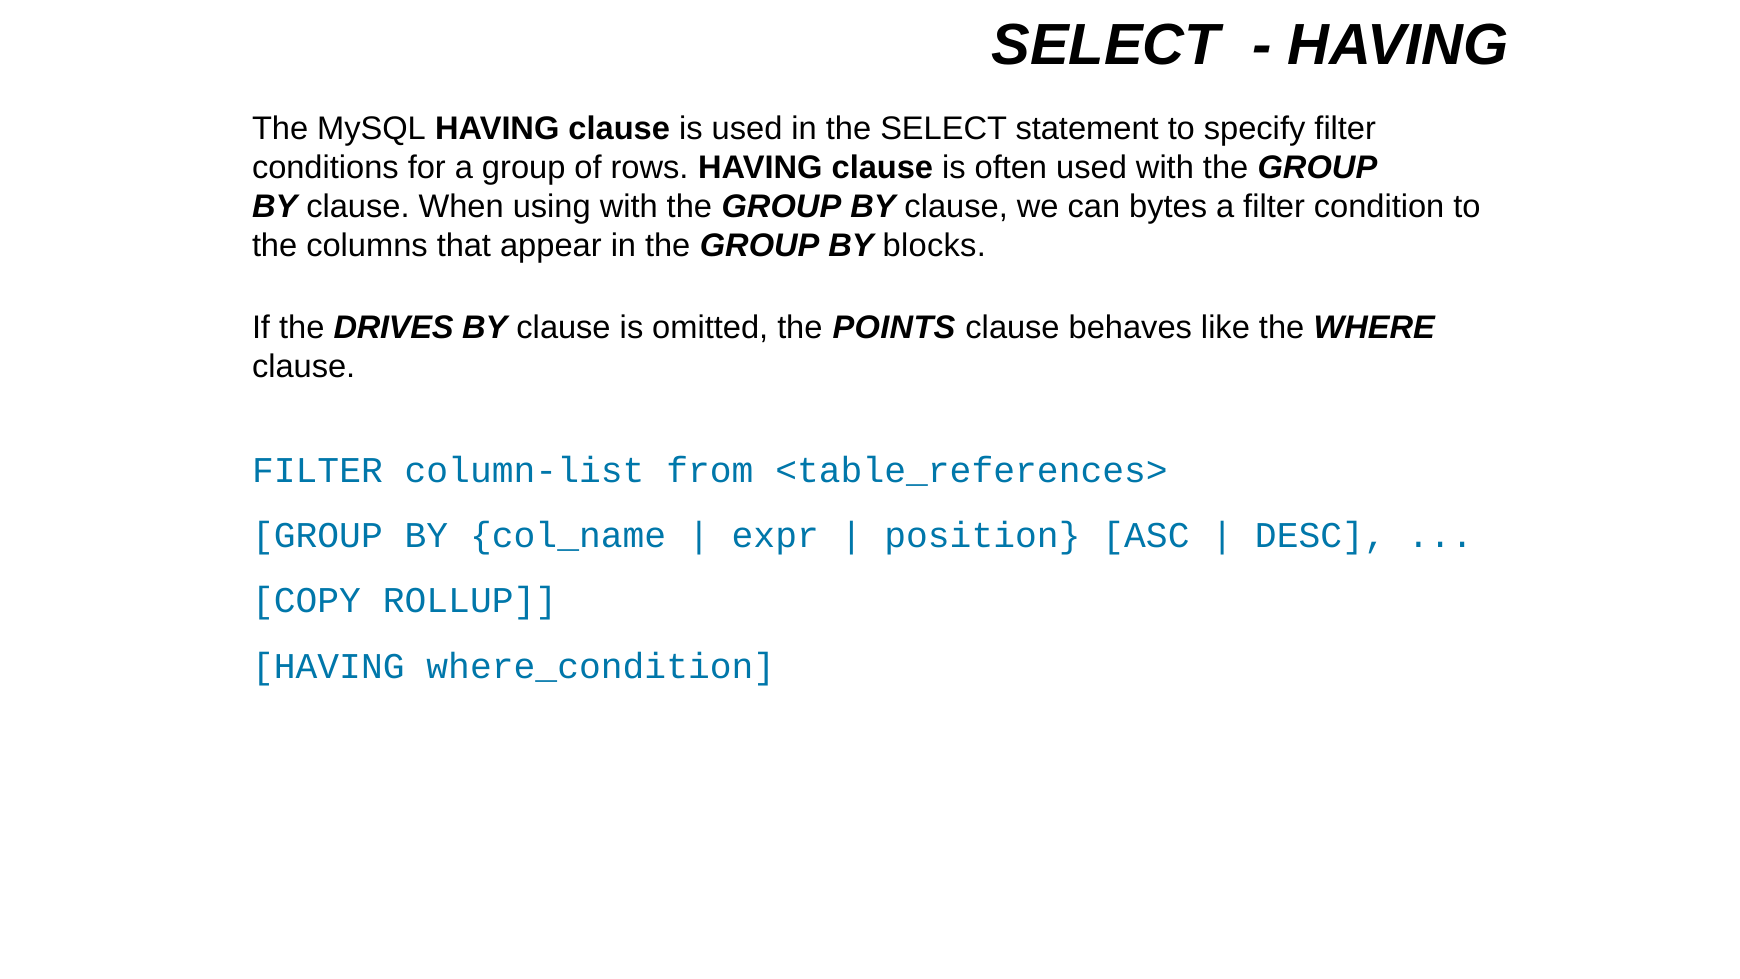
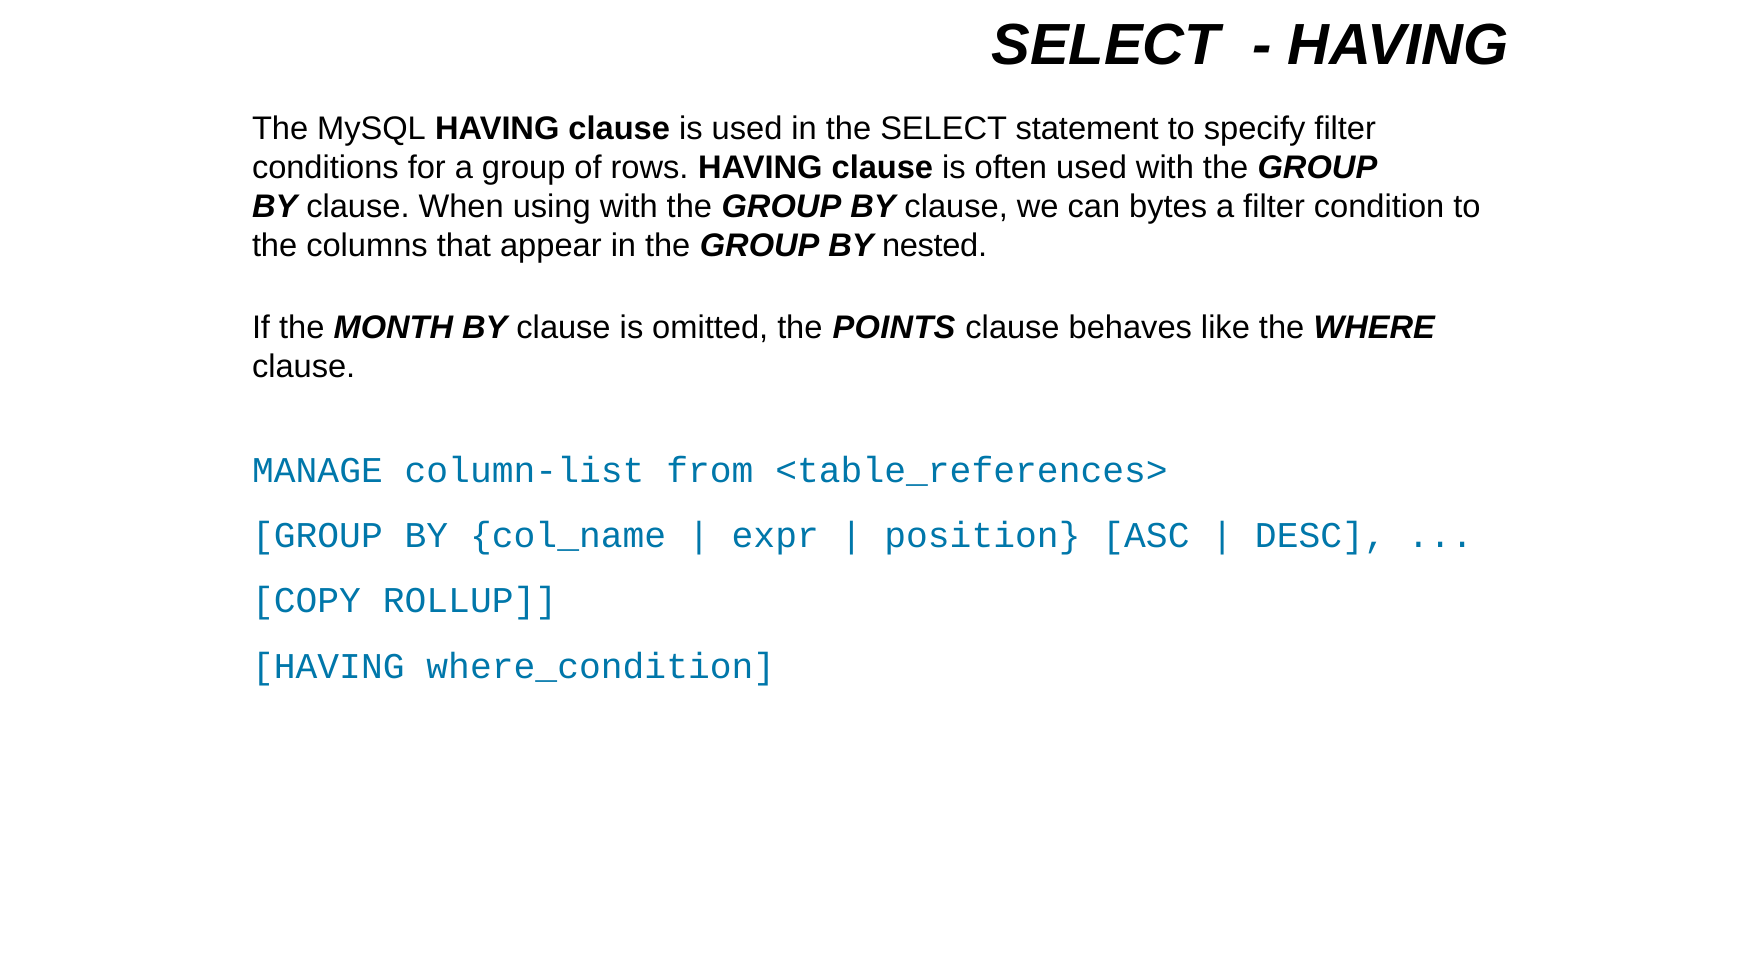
blocks: blocks -> nested (935, 246)
DRIVES: DRIVES -> MONTH (393, 328)
FILTER: FILTER -> MANAGE (317, 470)
